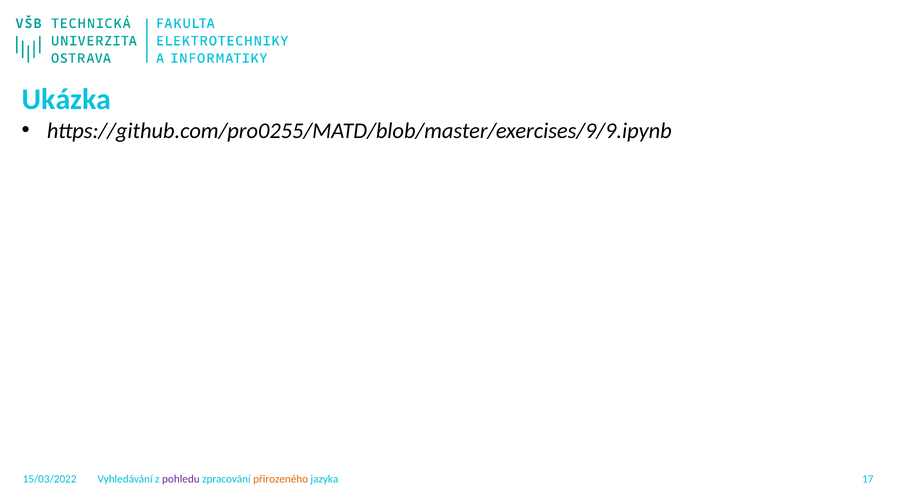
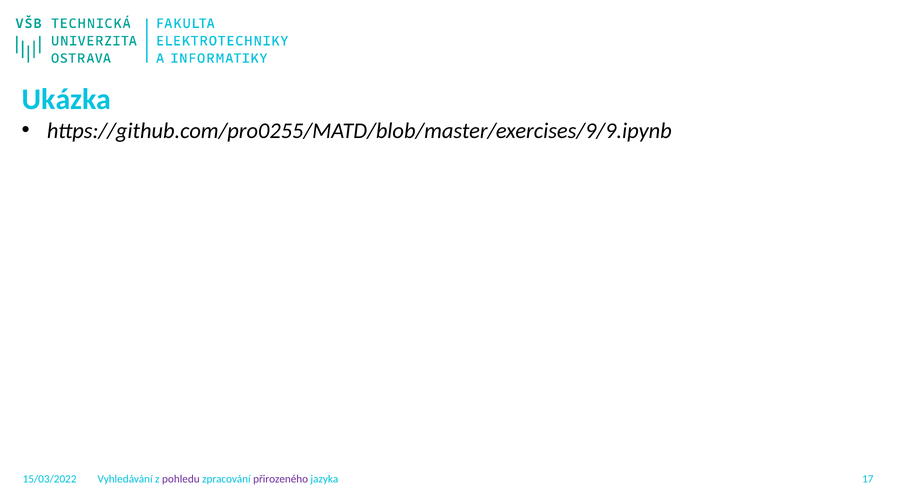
přirozeného colour: orange -> purple (281, 480)
